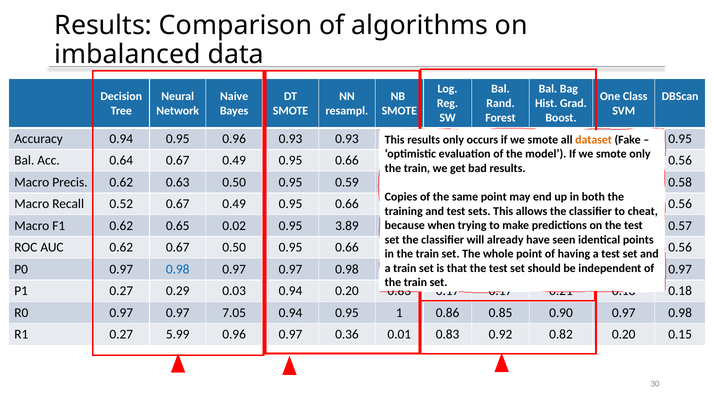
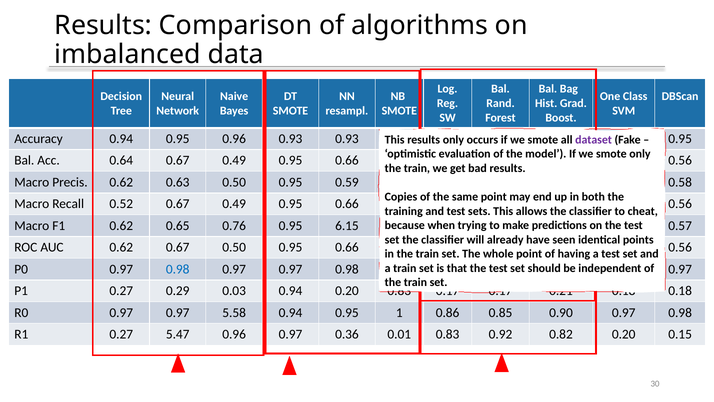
dataset colour: orange -> purple (594, 140)
0.02: 0.02 -> 0.76 (234, 226)
3.89: 3.89 -> 6.15 (347, 226)
7.05: 7.05 -> 5.58 (234, 312)
5.99: 5.99 -> 5.47 (178, 334)
